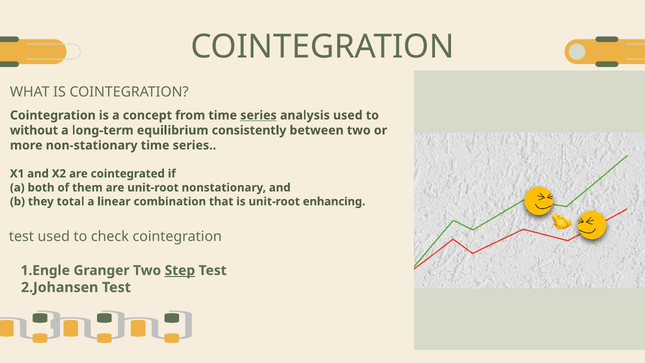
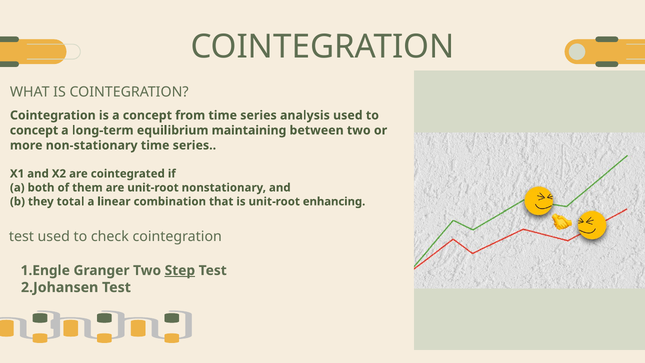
series underline: present -> none (258, 115)
without: without -> concept (34, 130)
consistently: consistently -> maintaining (249, 130)
